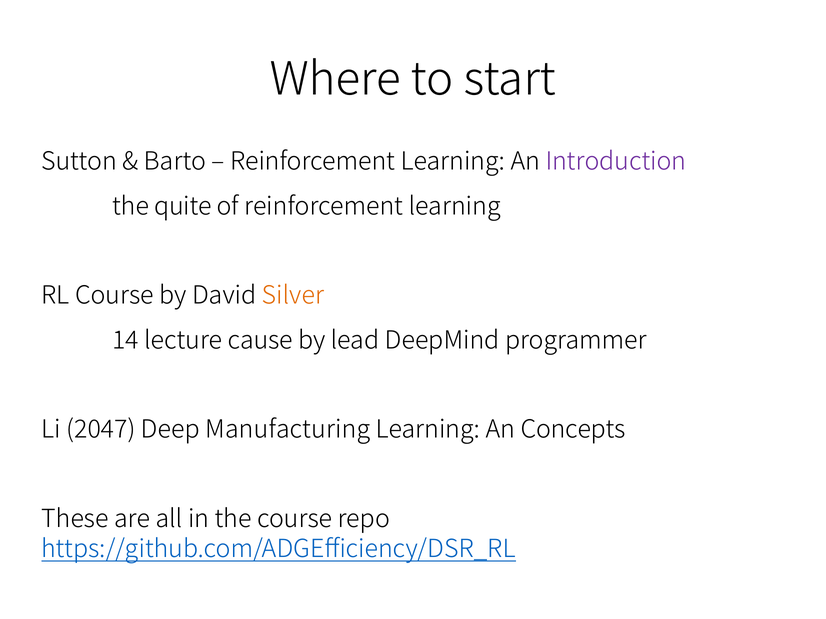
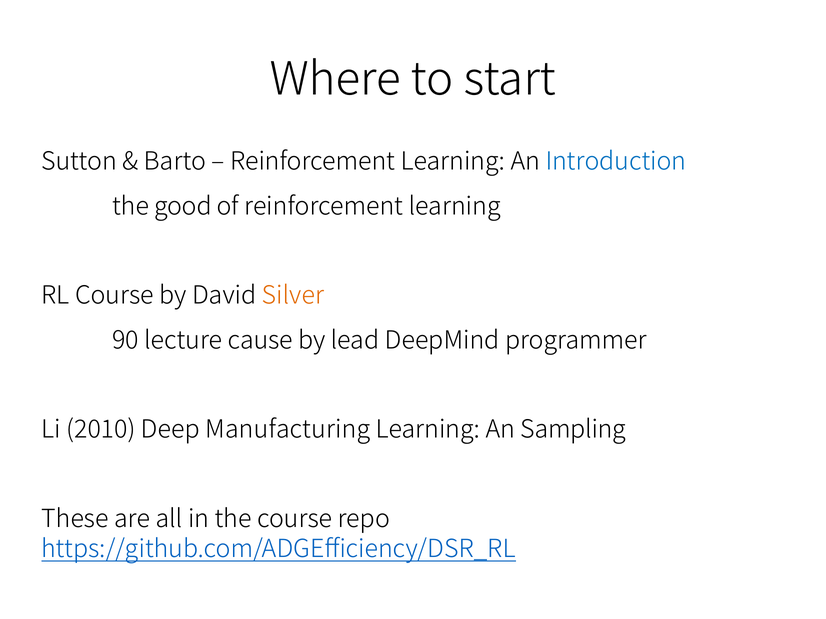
Introduction colour: purple -> blue (616, 162)
quite: quite -> good (183, 206)
14: 14 -> 90 (125, 341)
2047: 2047 -> 2010 (101, 430)
Concepts: Concepts -> Sampling (573, 430)
